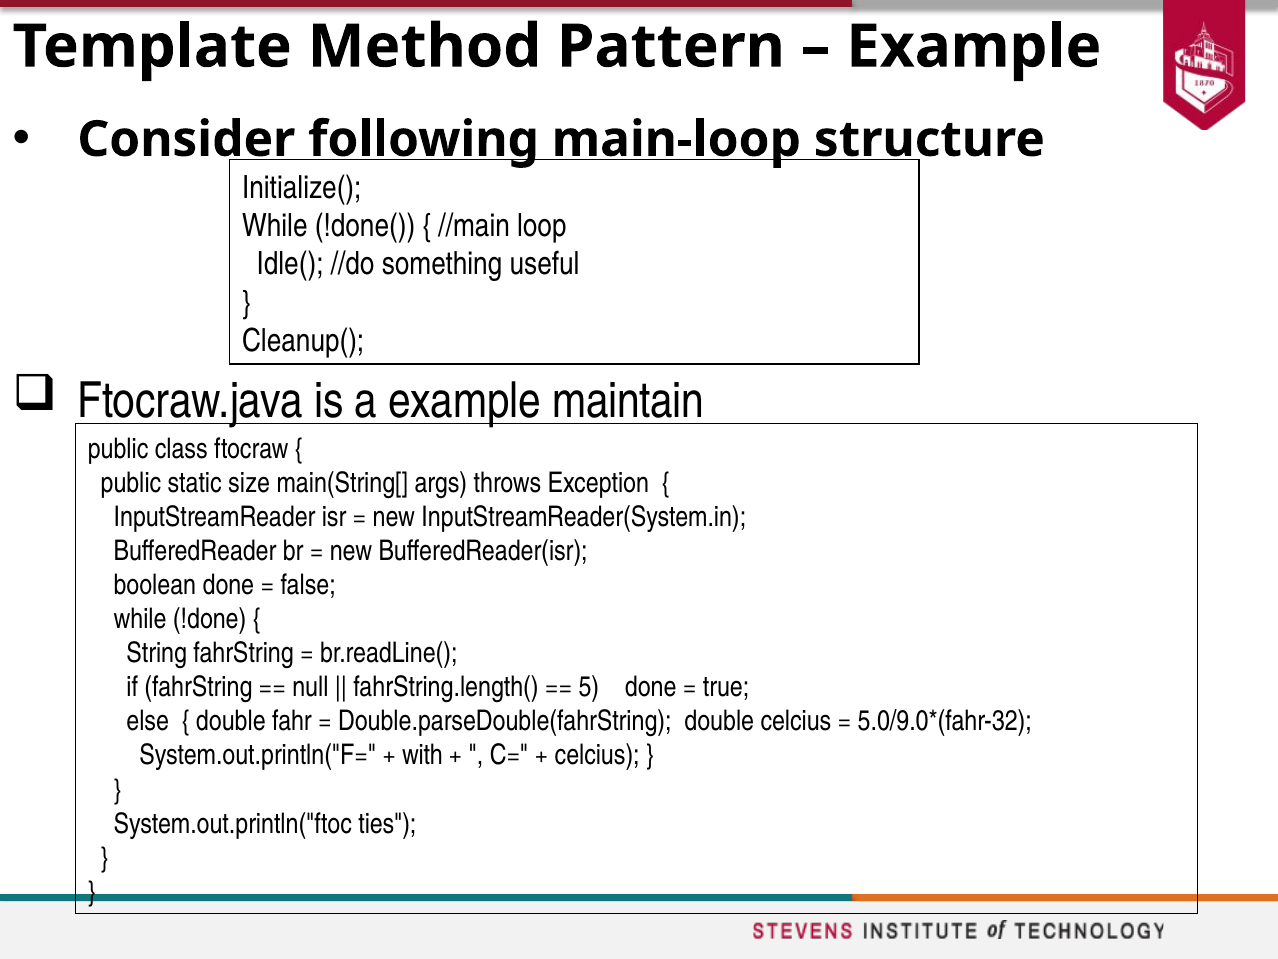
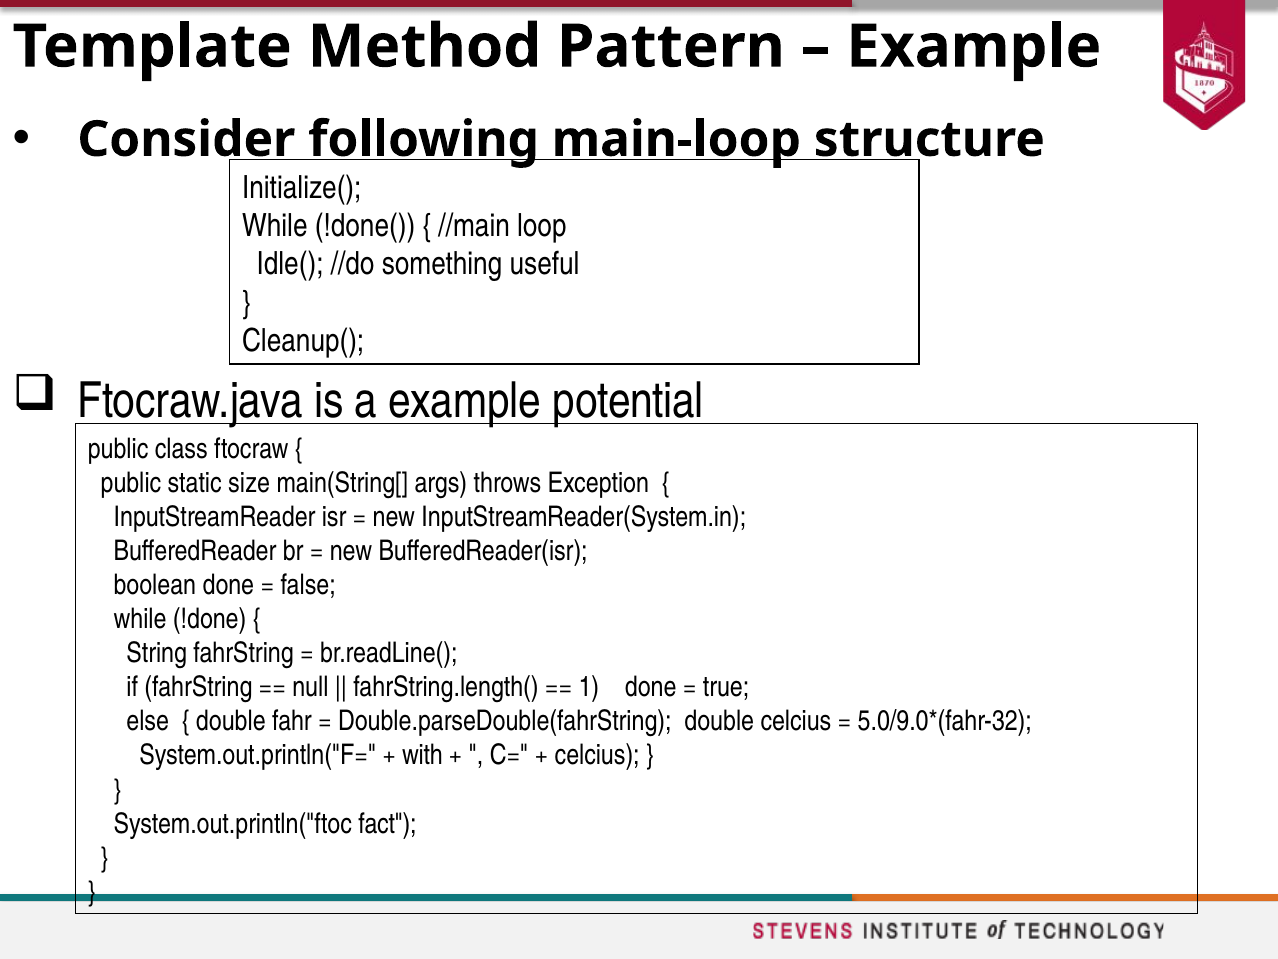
maintain: maintain -> potential (628, 401)
5: 5 -> 1 (589, 687)
ties: ties -> fact (387, 823)
